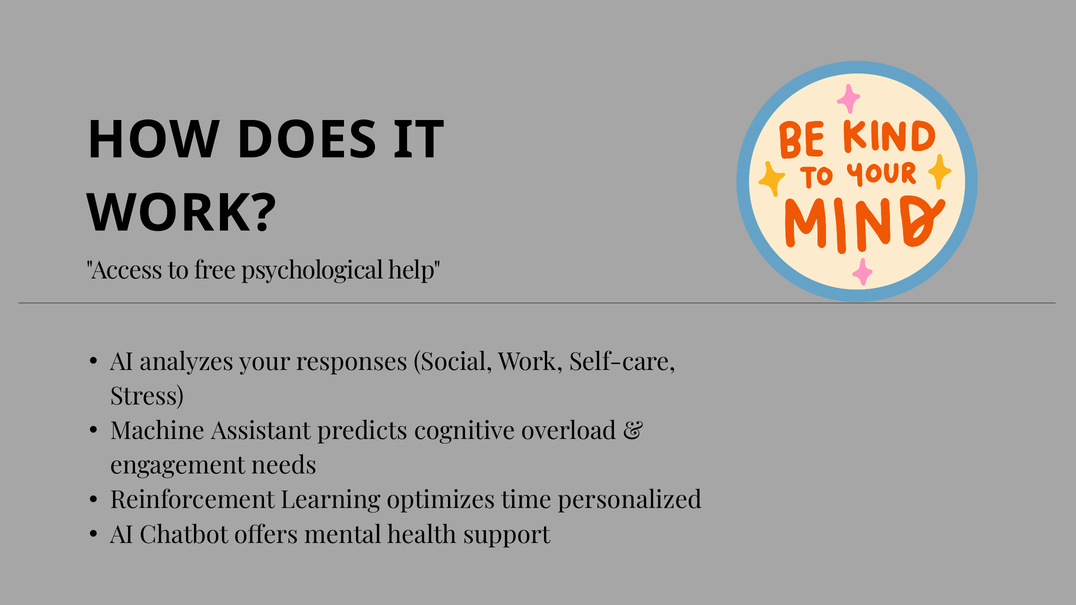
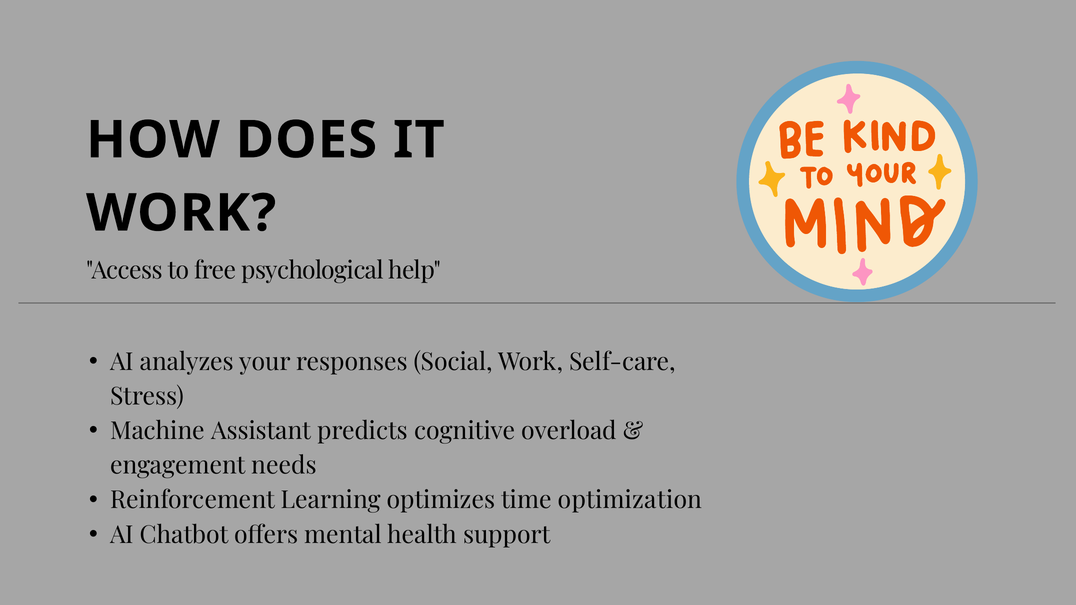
personalized: personalized -> optimization (630, 501)
